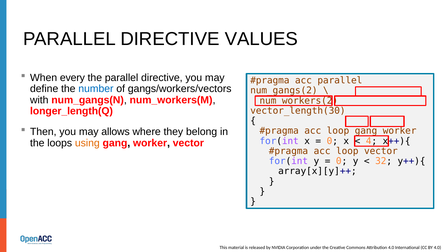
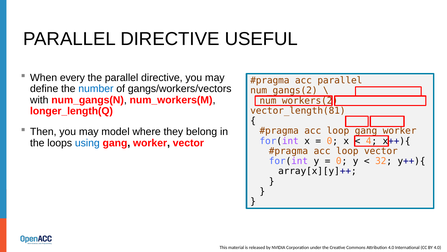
VALUES: VALUES -> USEFUL (261, 39)
vector_length(30: vector_length(30 -> vector_length(81 (298, 110)
allows: allows -> model (116, 131)
using colour: orange -> blue (87, 143)
